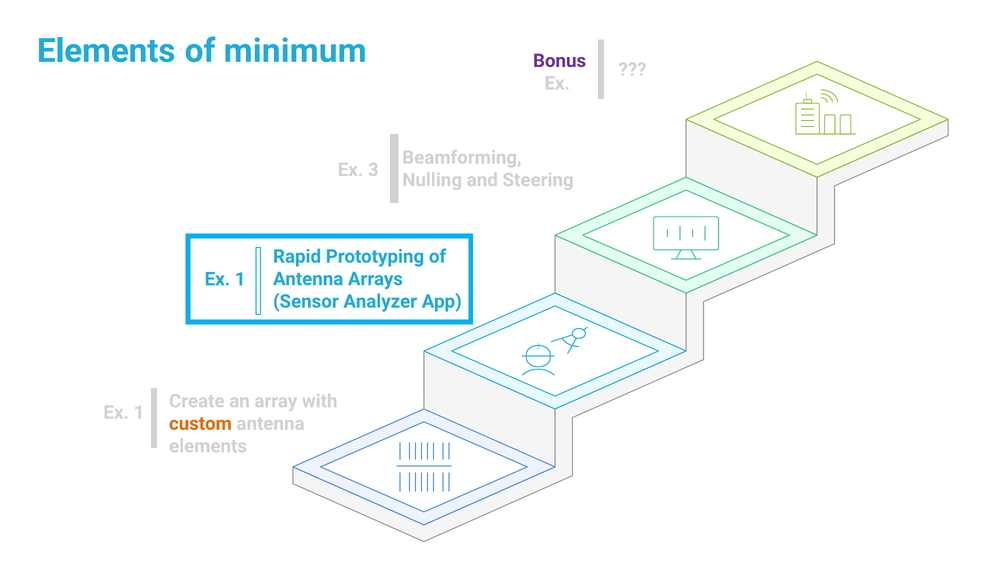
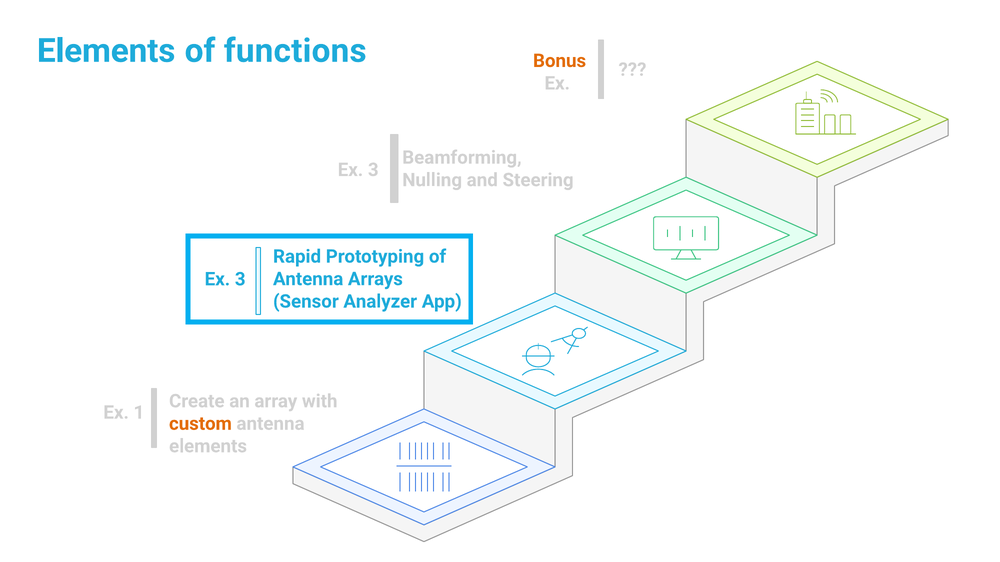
minimum: minimum -> functions (295, 51)
Bonus colour: purple -> orange (560, 61)
1: 1 -> 3 (240, 279)
